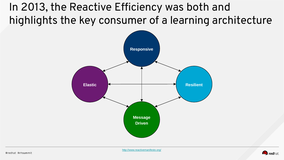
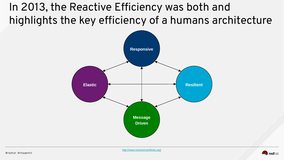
key consumer: consumer -> efficiency (123, 20)
learning: learning -> humans (190, 20)
